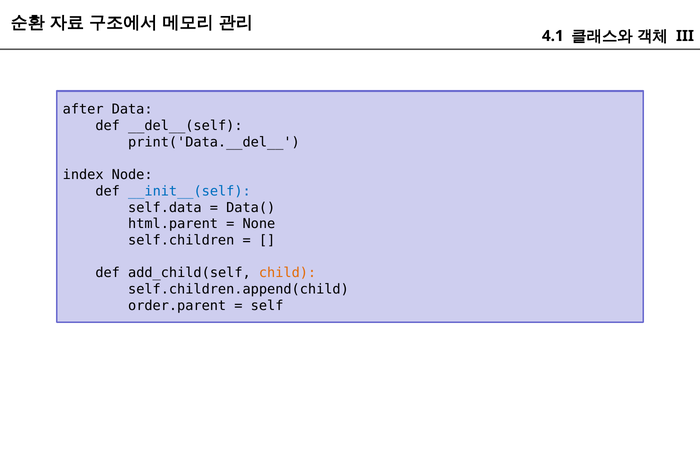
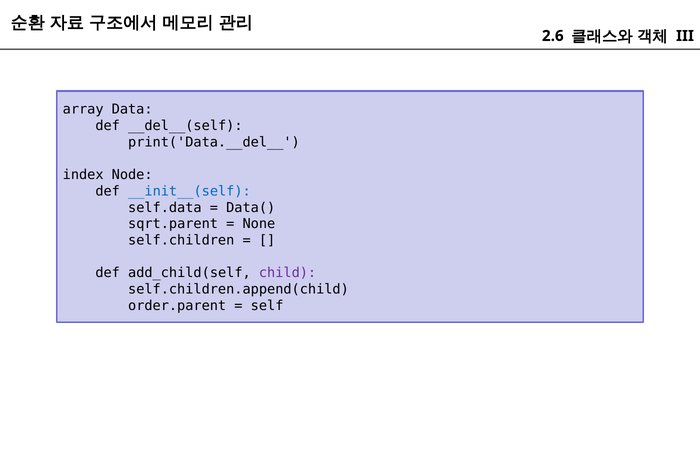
4.1: 4.1 -> 2.6 (553, 36)
after: after -> array (83, 109)
html.parent: html.parent -> sqrt.parent (173, 224)
child colour: orange -> purple (288, 273)
